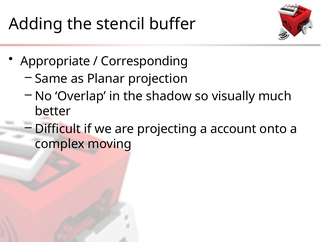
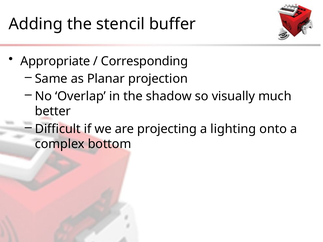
account: account -> lighting (233, 129)
moving: moving -> bottom (110, 144)
